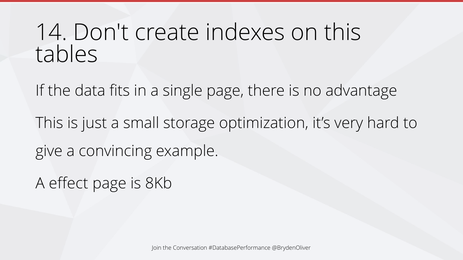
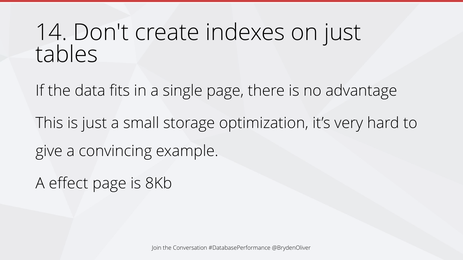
on this: this -> just (343, 32)
